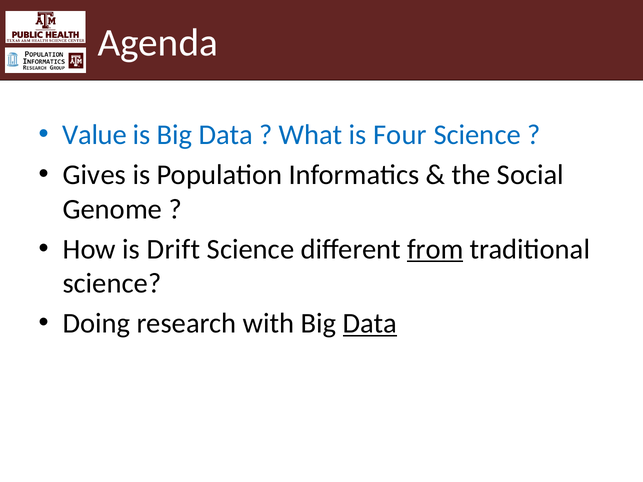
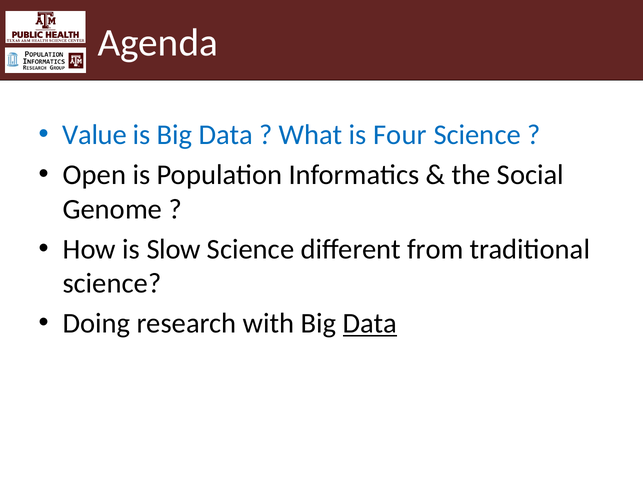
Gives: Gives -> Open (94, 175)
Drift: Drift -> Slow (174, 249)
from underline: present -> none (435, 249)
